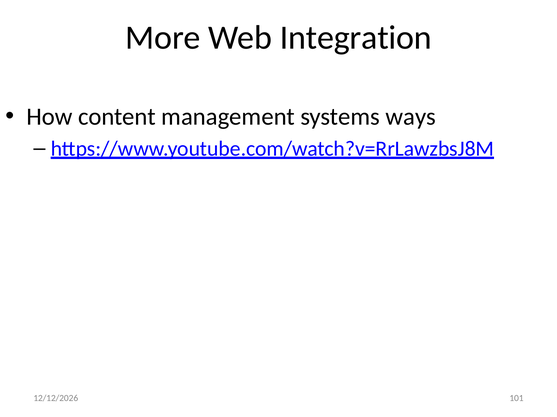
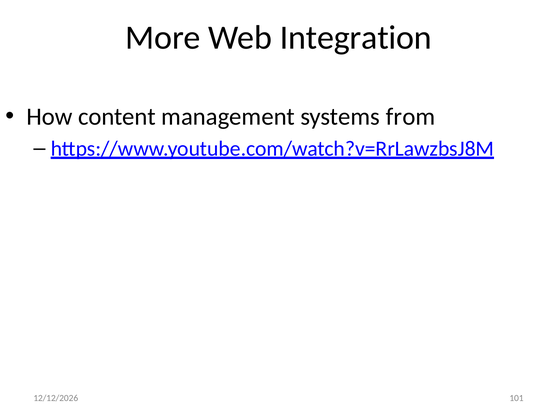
ways: ways -> from (411, 117)
